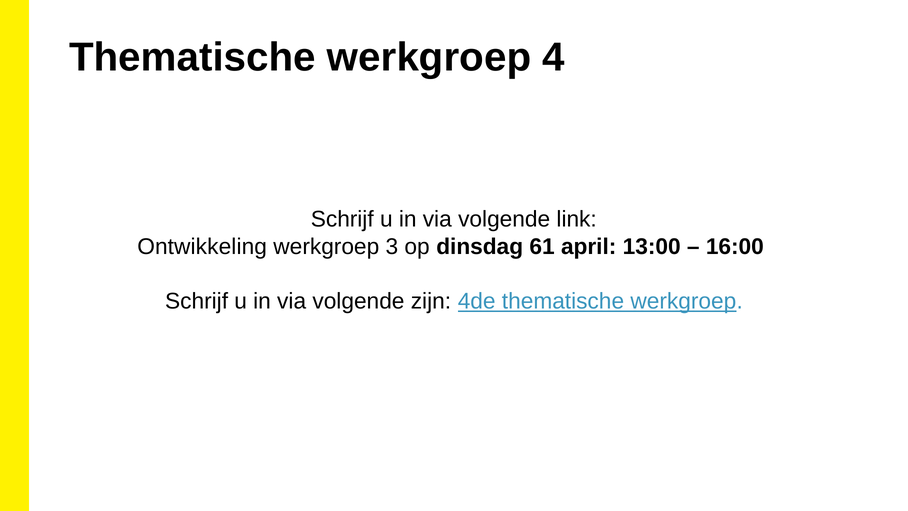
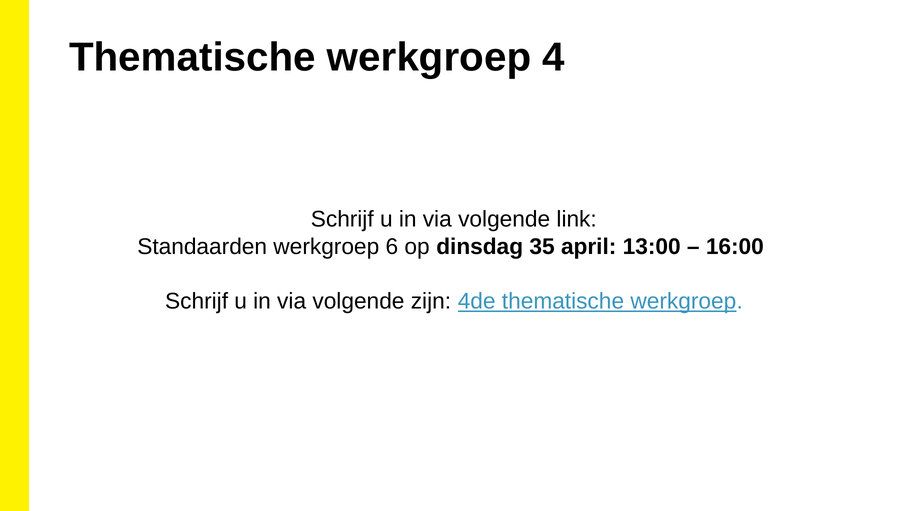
Ontwikkeling: Ontwikkeling -> Standaarden (202, 247)
3: 3 -> 6 (392, 247)
61: 61 -> 35 (542, 247)
